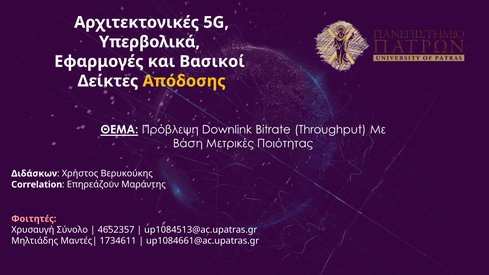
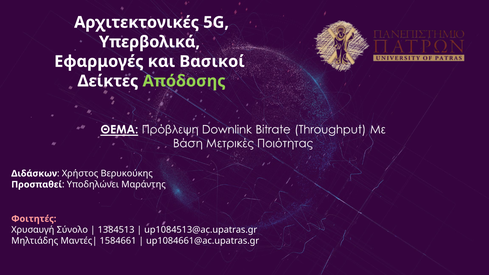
Απόδοσης colour: yellow -> light green (184, 81)
Correlation: Correlation -> Προσπαθεί (37, 185)
Επηρεάζουν: Επηρεάζουν -> Υποδηλώνει (93, 185)
4652357: 4652357 -> 1384513 (116, 230)
1734611: 1734611 -> 1584661 (118, 241)
